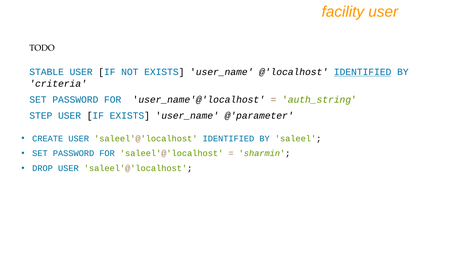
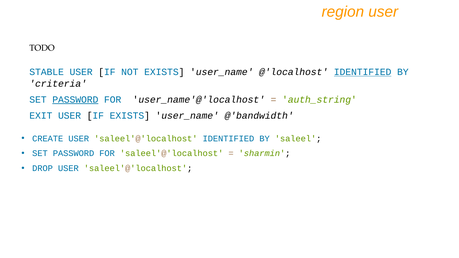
facility: facility -> region (343, 12)
PASSWORD underline: none -> present (75, 100)
STEP: STEP -> EXIT (41, 116)
@'parameter: @'parameter -> @'bandwidth (259, 116)
